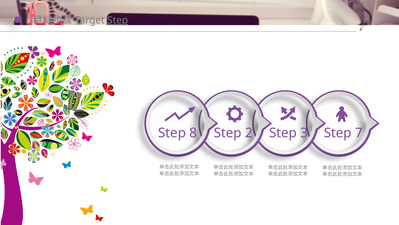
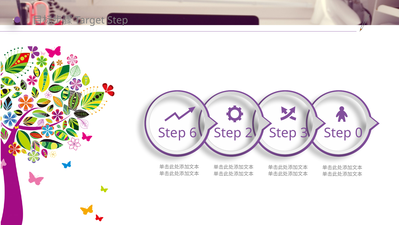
Step underline: present -> none (118, 20)
8: 8 -> 6 (193, 133)
7: 7 -> 0 (359, 133)
